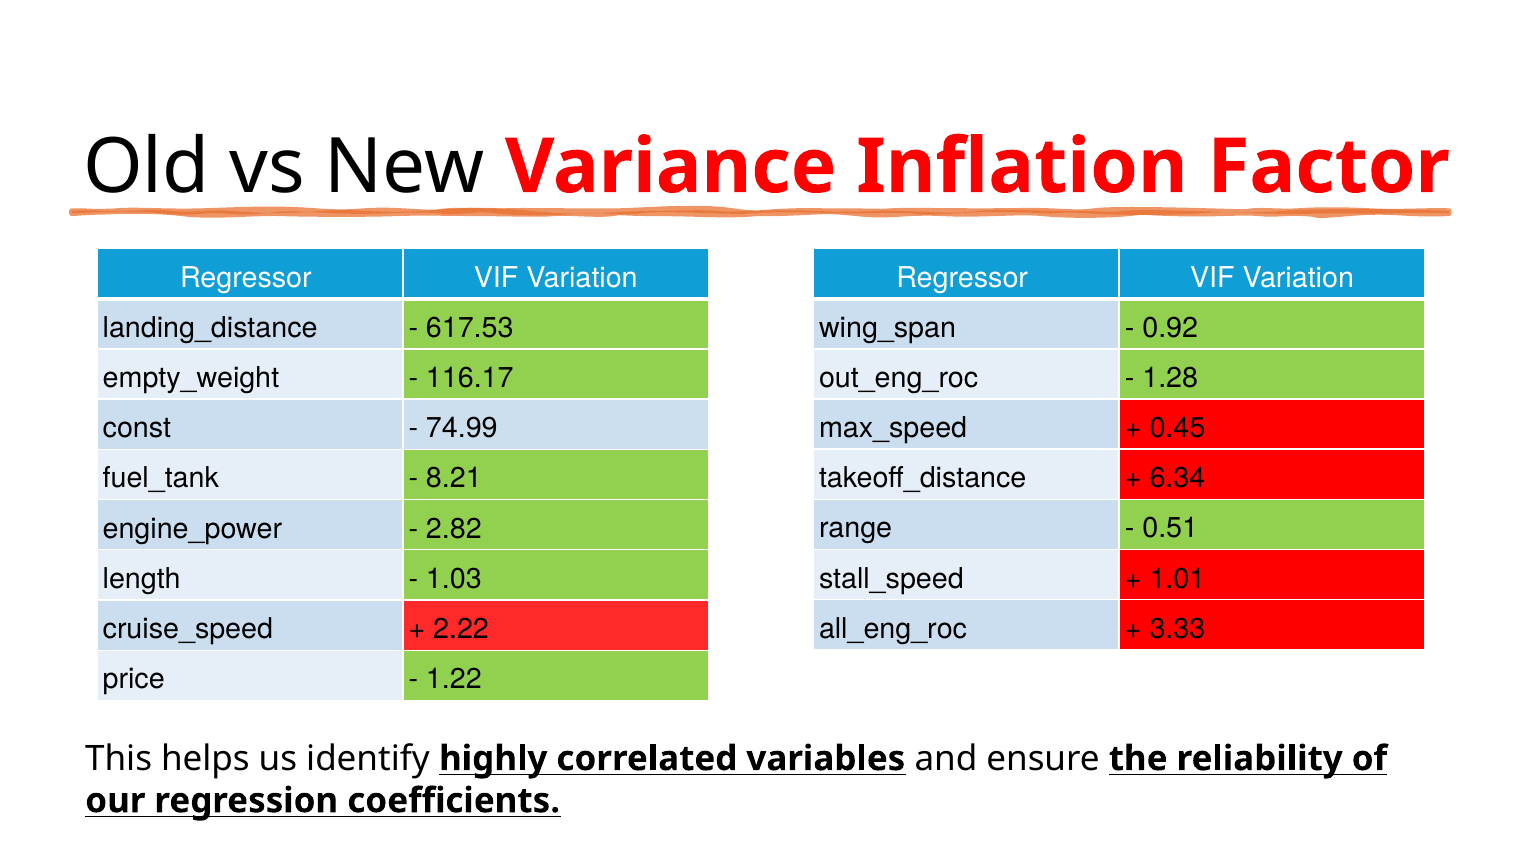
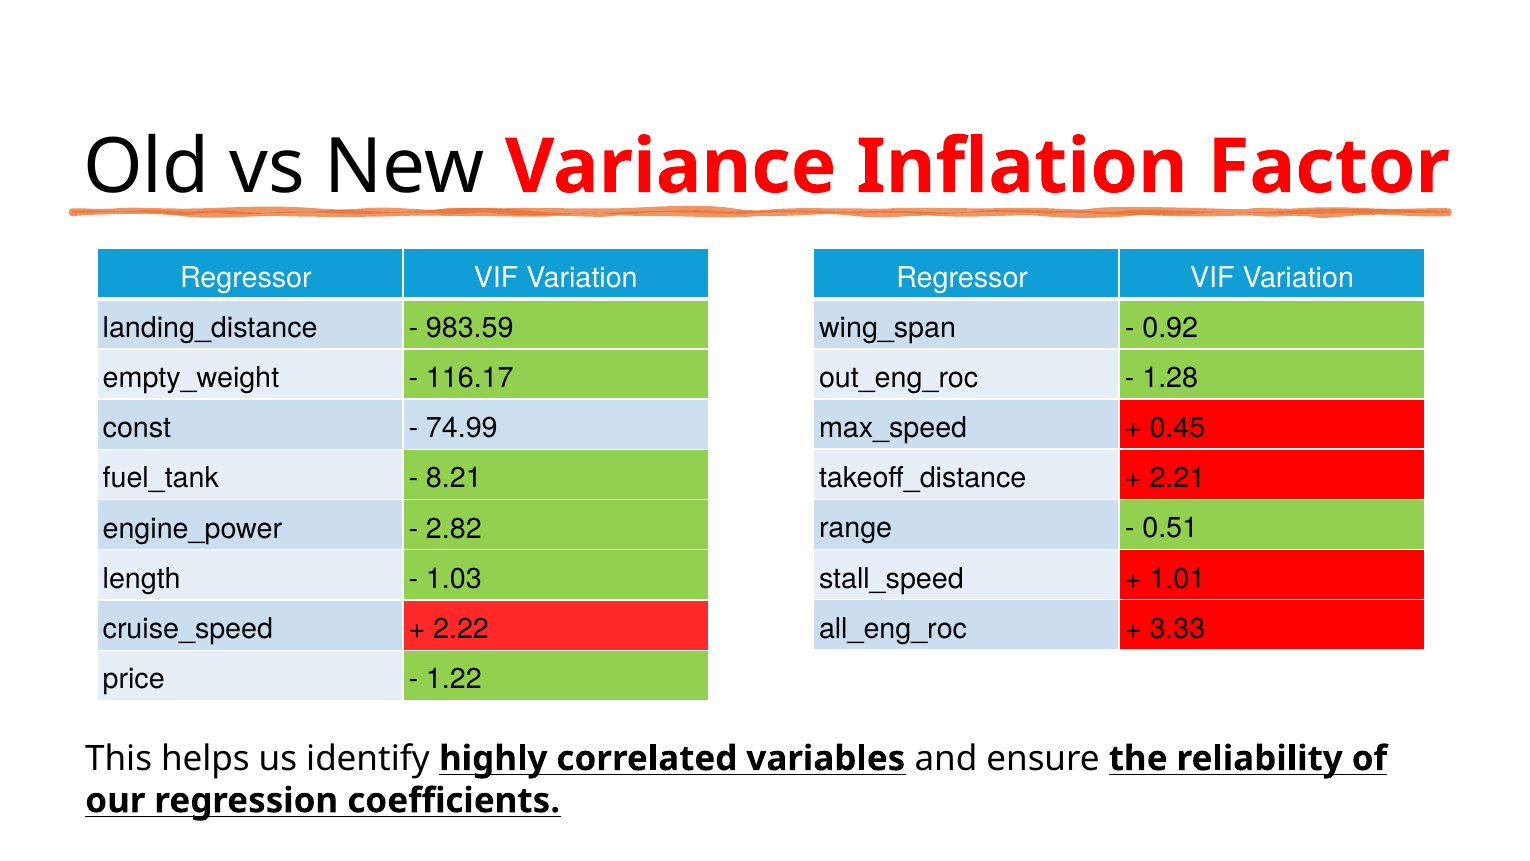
617.53: 617.53 -> 983.59 (470, 328)
6.34: 6.34 -> 2.21 (1177, 478)
